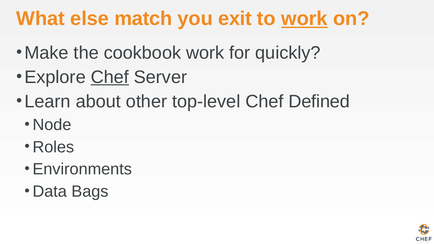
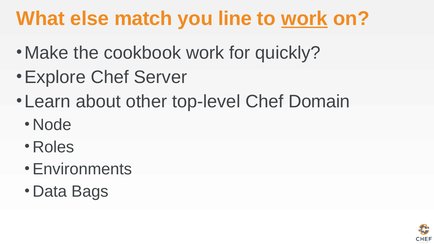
exit: exit -> line (235, 19)
Chef underline: present -> none (110, 77)
Defined: Defined -> Domain (319, 102)
